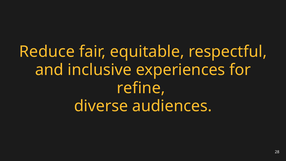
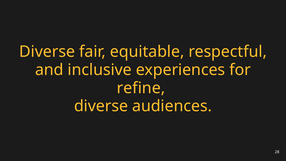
Reduce: Reduce -> Diverse (47, 52)
